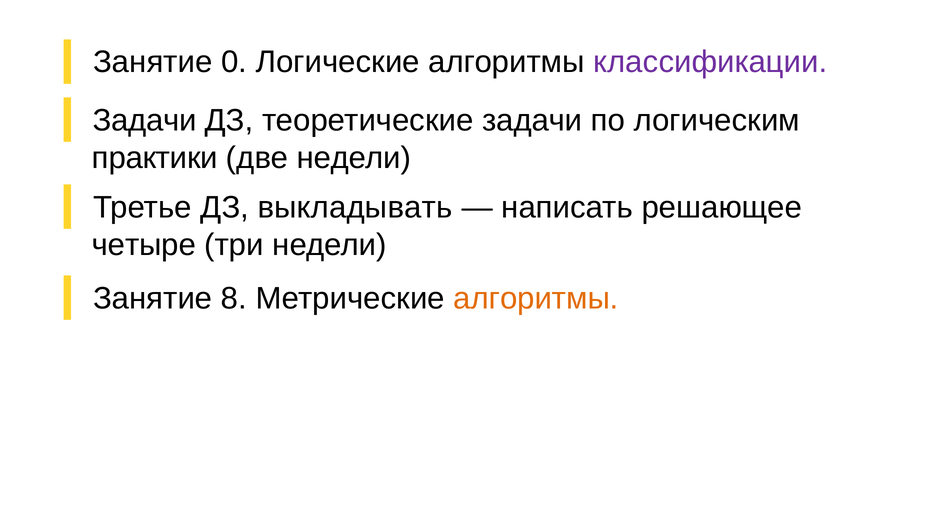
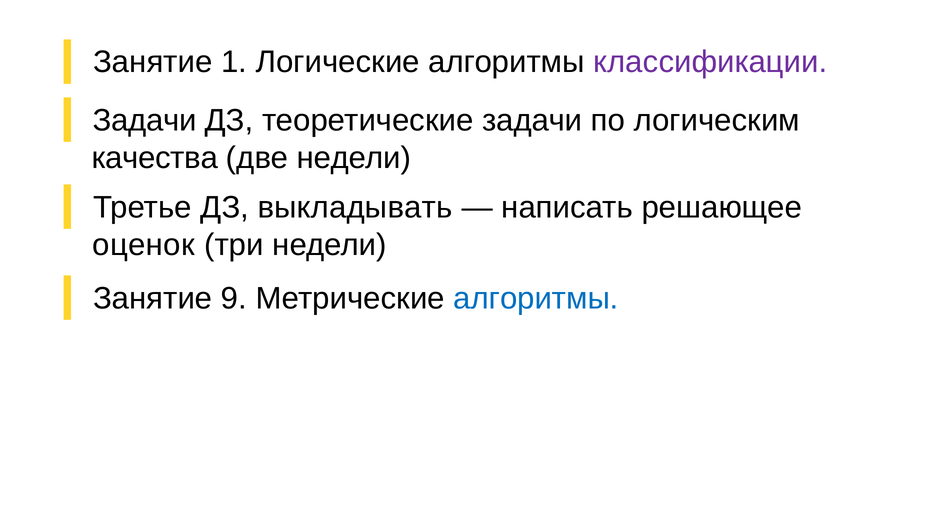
0: 0 -> 1 (234, 62)
практики: практики -> качества (155, 158)
четыре: четыре -> оценок (144, 245)
8: 8 -> 9 (234, 299)
алгоритмы colour: orange -> blue (536, 299)
